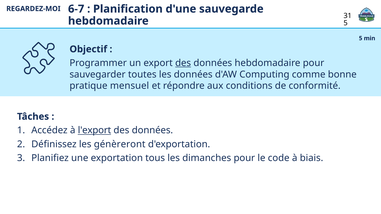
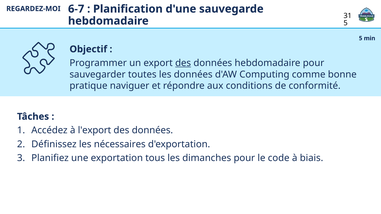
mensuel: mensuel -> naviguer (130, 86)
l'export underline: present -> none (95, 131)
génèreront: génèreront -> nécessaires (120, 144)
